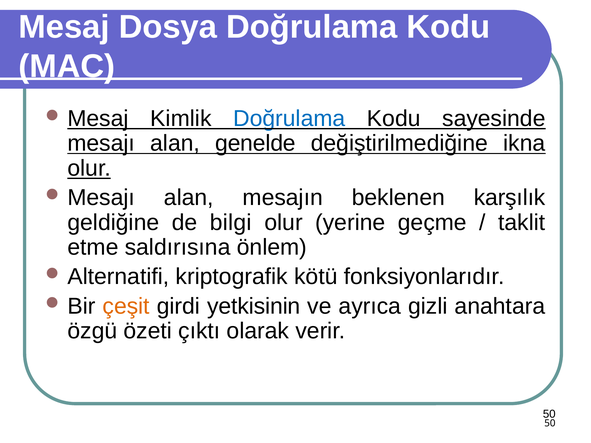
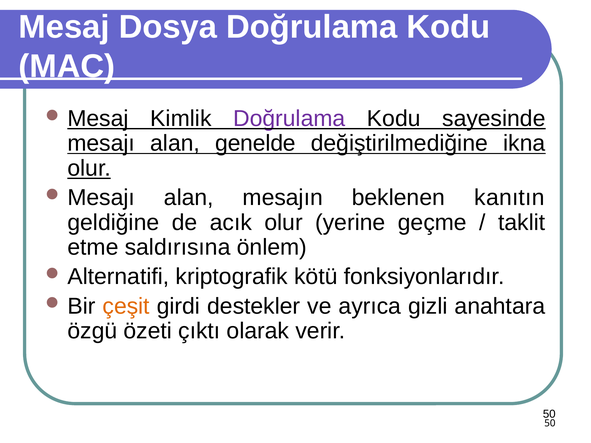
Doğrulama colour: blue -> purple (289, 119)
karşılık: karşılık -> kanıtın (509, 198)
bilgi: bilgi -> acık (231, 223)
yetkisinin: yetkisinin -> destekler (254, 306)
